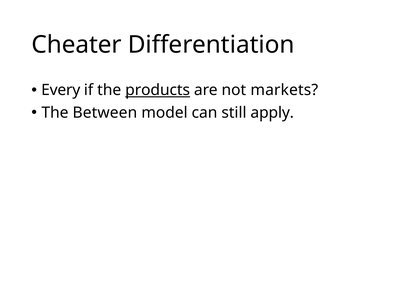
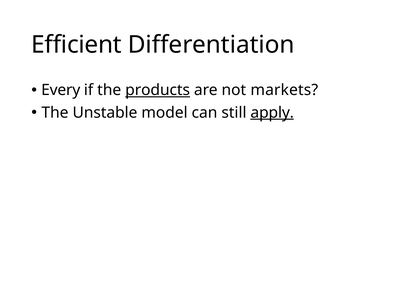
Cheater: Cheater -> Efficient (77, 45)
Between: Between -> Unstable (105, 113)
apply underline: none -> present (272, 113)
